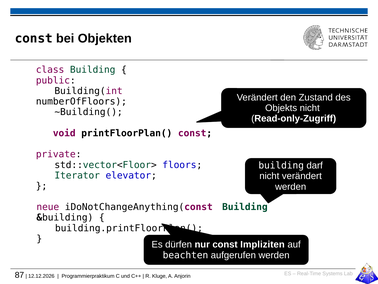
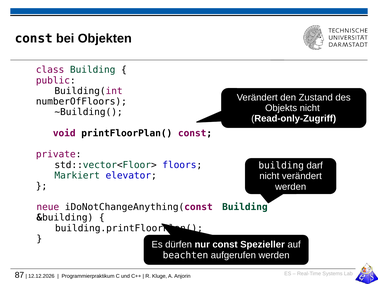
Iterator: Iterator -> Markiert (77, 175)
Impliziten: Impliziten -> Spezieller (263, 244)
